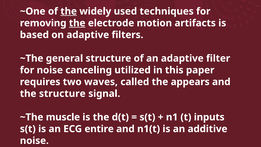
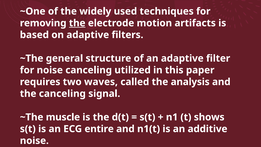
the underline: present -> none (69, 11)
appears: appears -> analysis (190, 82)
the structure: structure -> canceling (62, 94)
inputs: inputs -> shows (209, 117)
